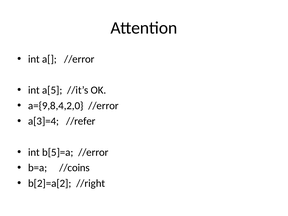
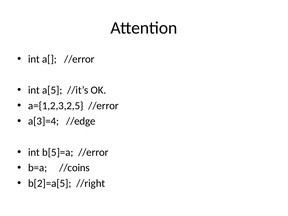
a={9,8,4,2,0: a={9,8,4,2,0 -> a={1,2,3,2,5 (56, 106)
//refer: //refer -> //edge (81, 121)
b[2]=a[2: b[2]=a[2 -> b[2]=a[5 (50, 183)
